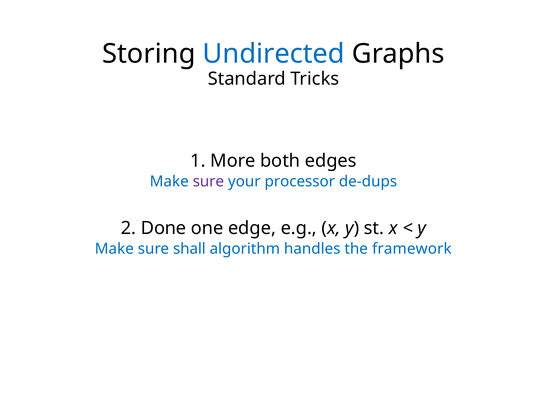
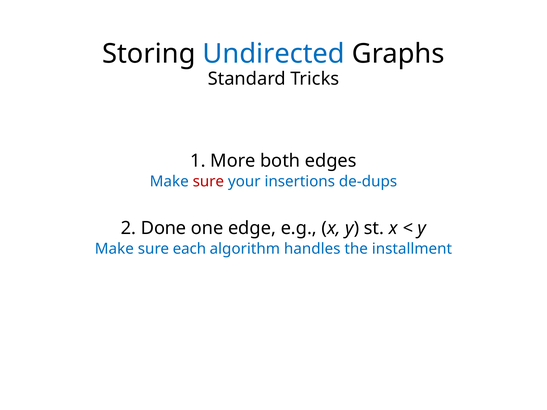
sure colour: purple -> red (208, 182)
processor: processor -> insertions (300, 182)
shall: shall -> each (189, 249)
framework: framework -> installment (412, 249)
